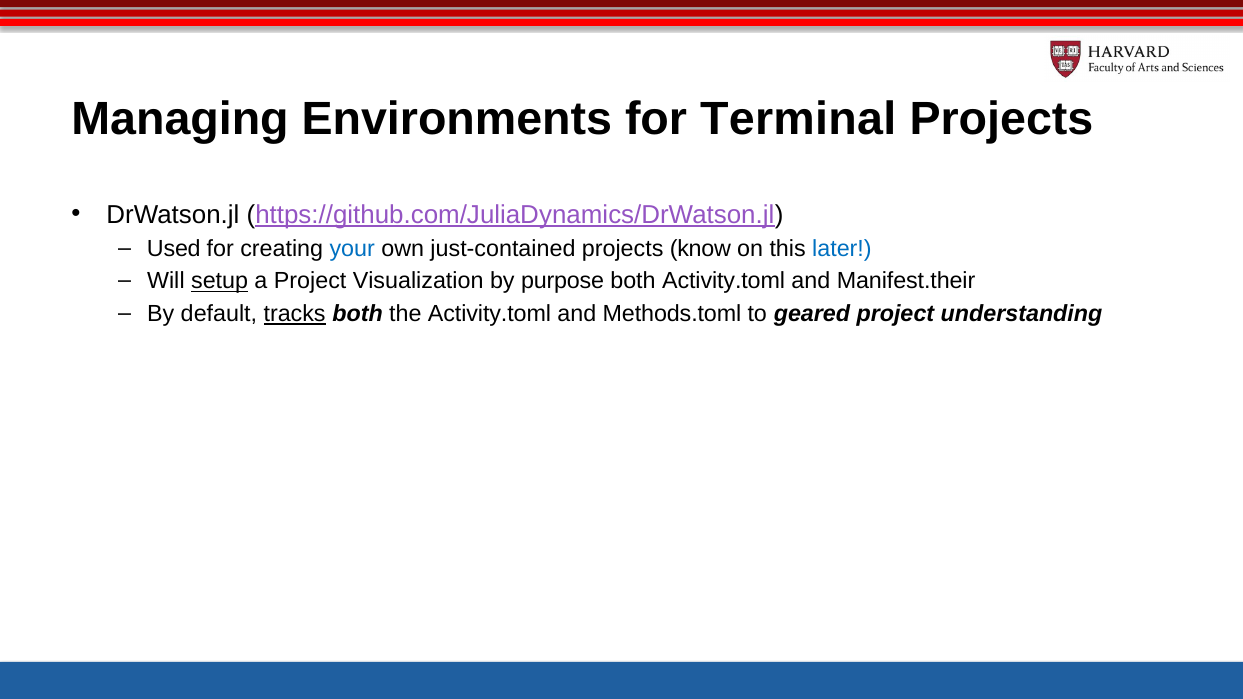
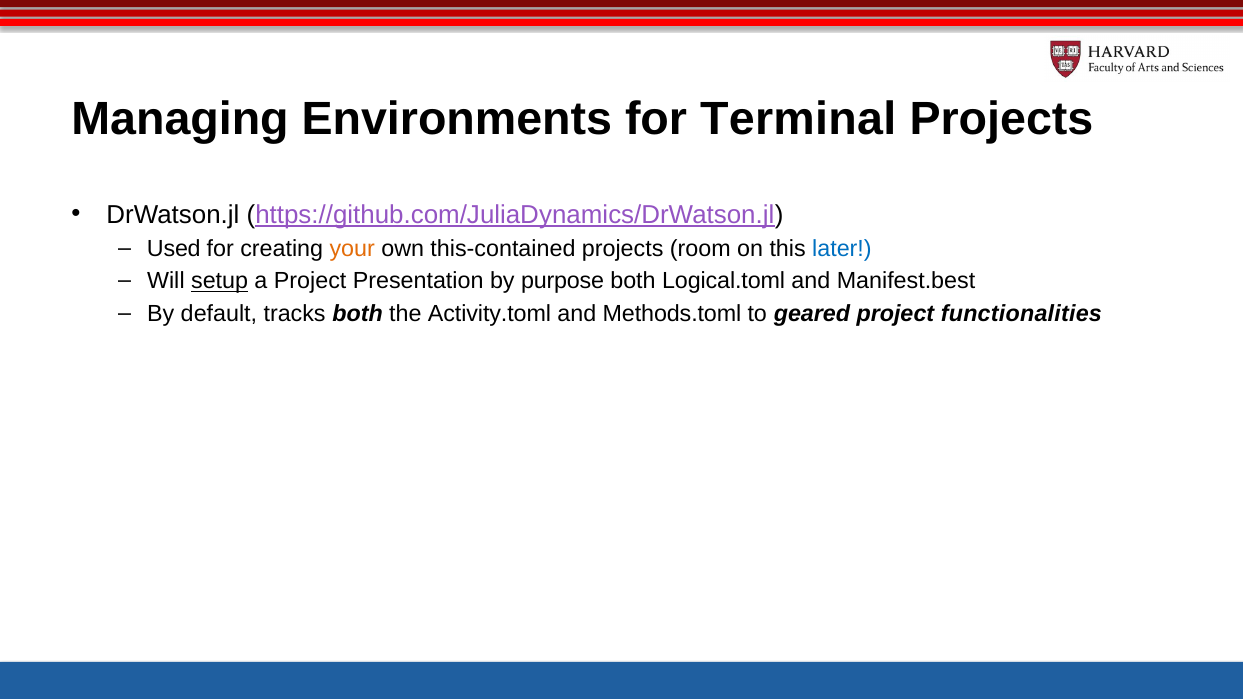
your colour: blue -> orange (352, 249)
just-contained: just-contained -> this-contained (503, 249)
know: know -> room (700, 249)
Visualization: Visualization -> Presentation (418, 281)
both Activity.toml: Activity.toml -> Logical.toml (724, 281)
Manifest.their: Manifest.their -> Manifest.best (906, 281)
tracks underline: present -> none (295, 314)
understanding: understanding -> functionalities (1021, 314)
